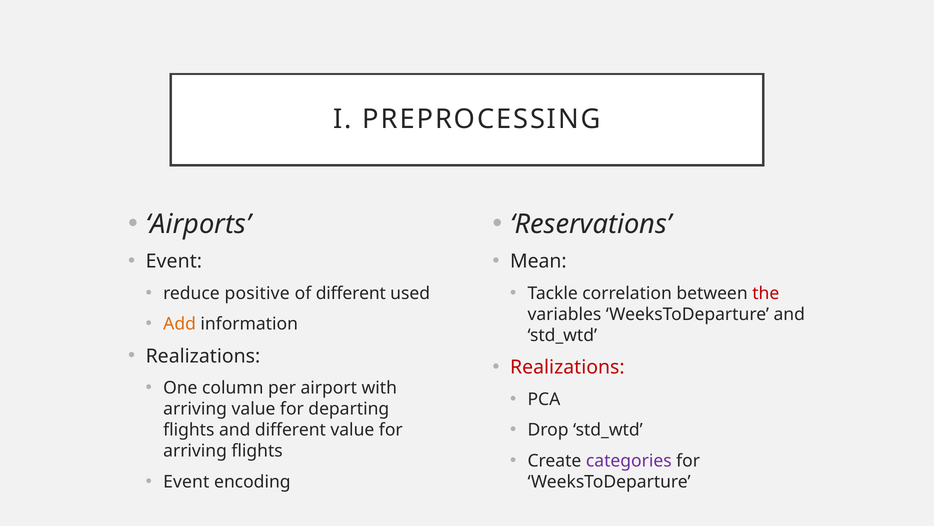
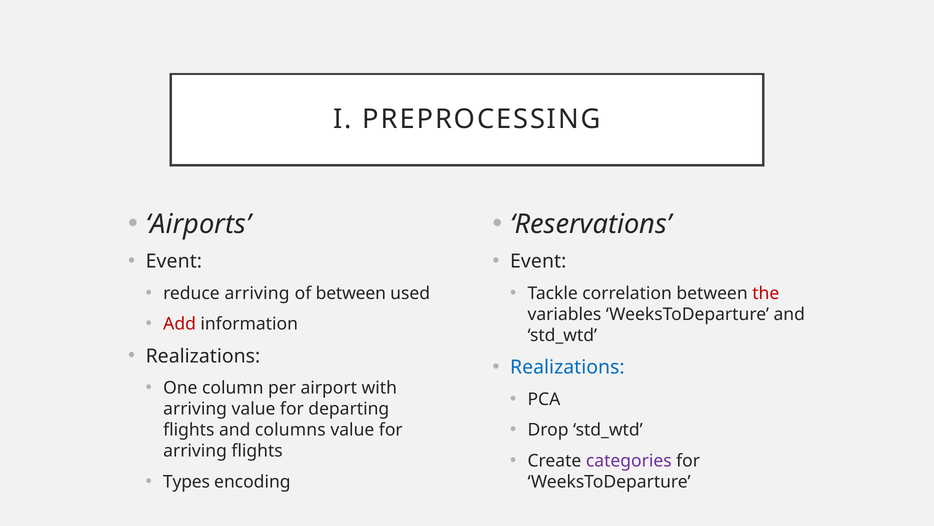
Mean: Mean -> Event (538, 261)
reduce positive: positive -> arriving (257, 293)
of different: different -> between (351, 293)
Add colour: orange -> red (180, 324)
Realizations colour: red -> blue (567, 367)
and different: different -> columns (290, 429)
Event: Event -> Types (186, 481)
